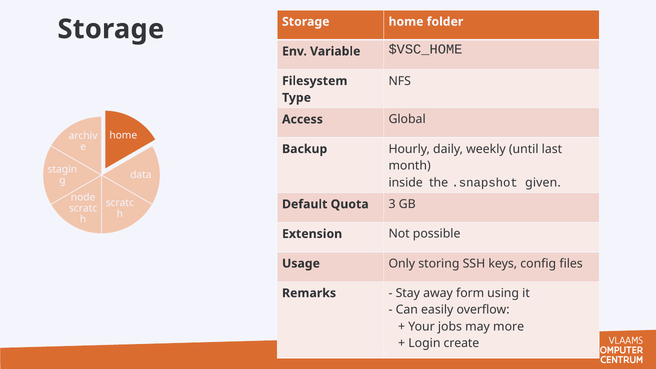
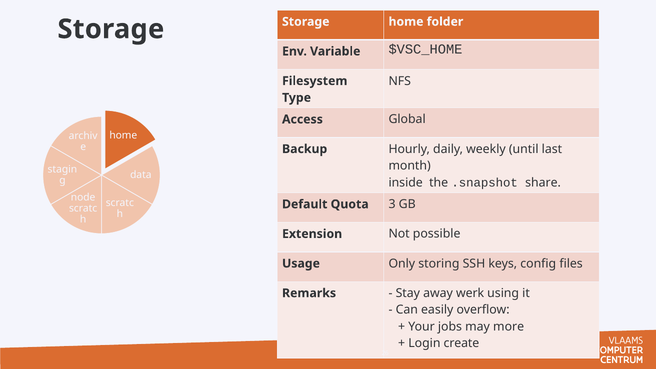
given: given -> share (543, 182)
form: form -> werk (470, 293)
